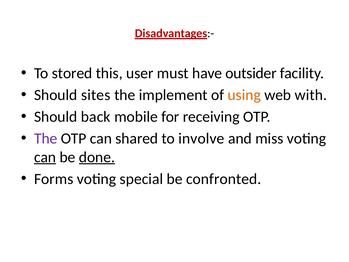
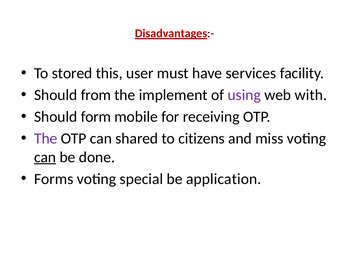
outsider: outsider -> services (251, 73)
sites: sites -> from (96, 95)
using colour: orange -> purple (244, 95)
back: back -> form (96, 117)
involve: involve -> citizens (202, 138)
done underline: present -> none (97, 157)
confronted: confronted -> application (224, 179)
